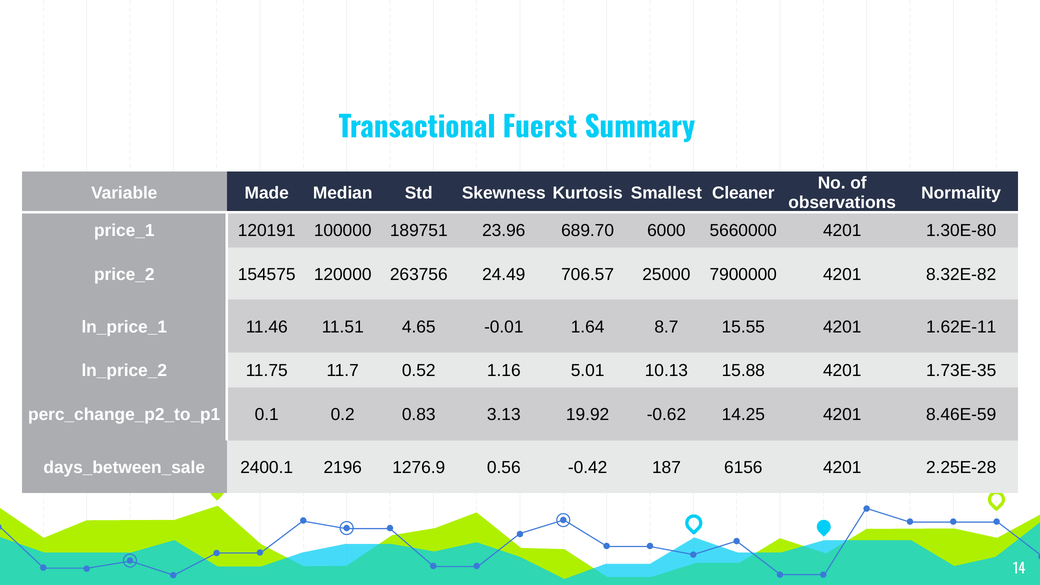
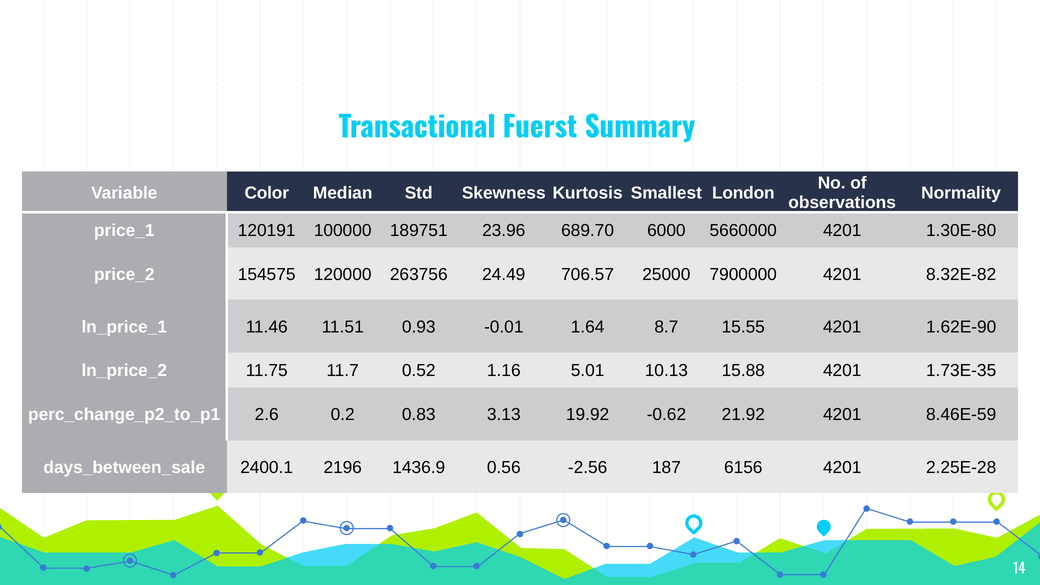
Made: Made -> Color (267, 193)
Cleaner: Cleaner -> London (743, 193)
4.65: 4.65 -> 0.93 (419, 327)
1.62E-11: 1.62E-11 -> 1.62E-90 (961, 327)
0.1: 0.1 -> 2.6 (267, 415)
14.25: 14.25 -> 21.92 (743, 415)
1276.9: 1276.9 -> 1436.9 (419, 468)
-0.42: -0.42 -> -2.56 (588, 468)
